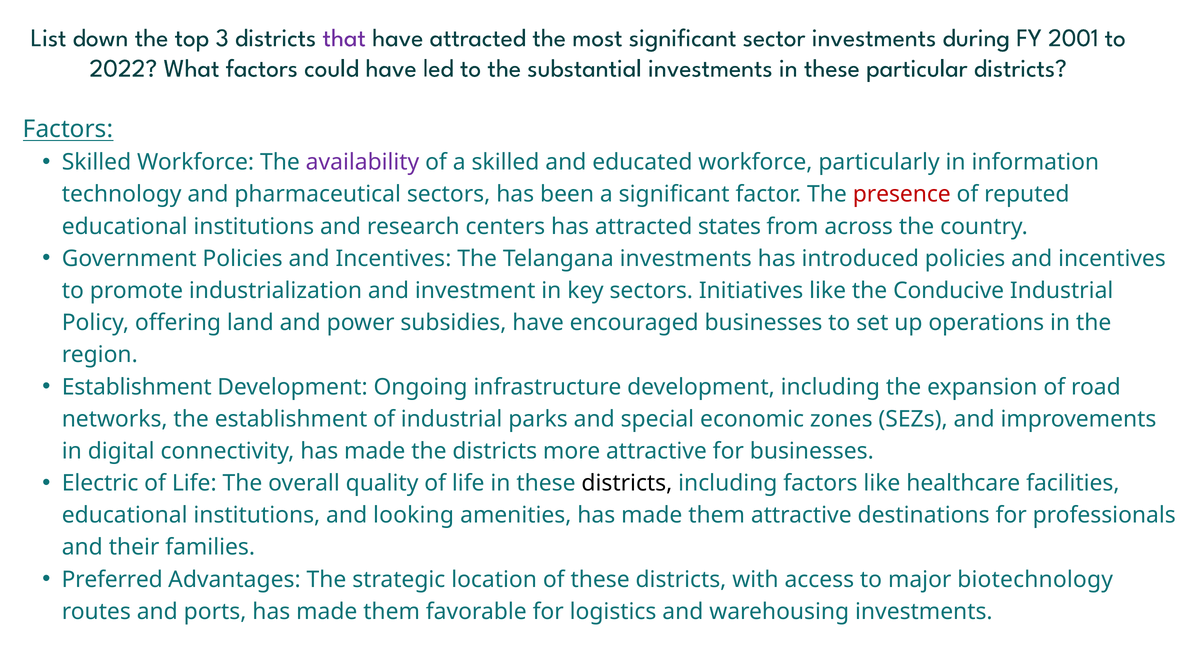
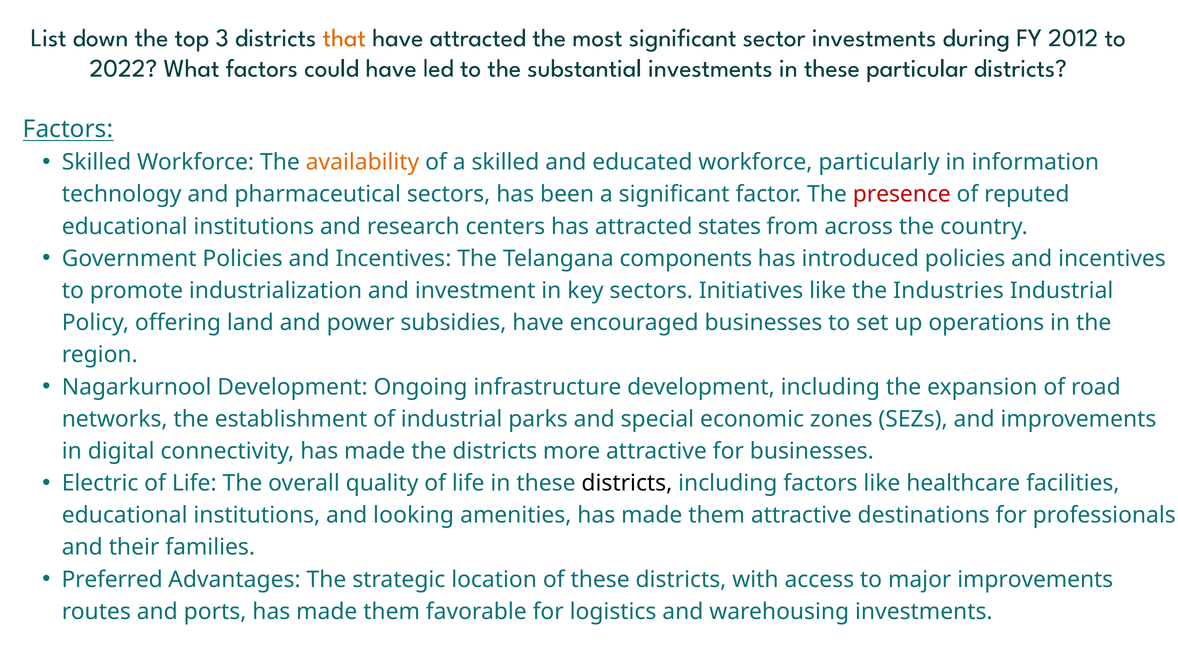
that colour: purple -> orange (344, 38)
2001: 2001 -> 2012 (1073, 38)
availability colour: purple -> orange (363, 162)
Telangana investments: investments -> components (686, 258)
Conducive: Conducive -> Industries (948, 291)
Establishment: Establishment -> Nagarkurnool (137, 387)
major biotechnology: biotechnology -> improvements (1035, 579)
